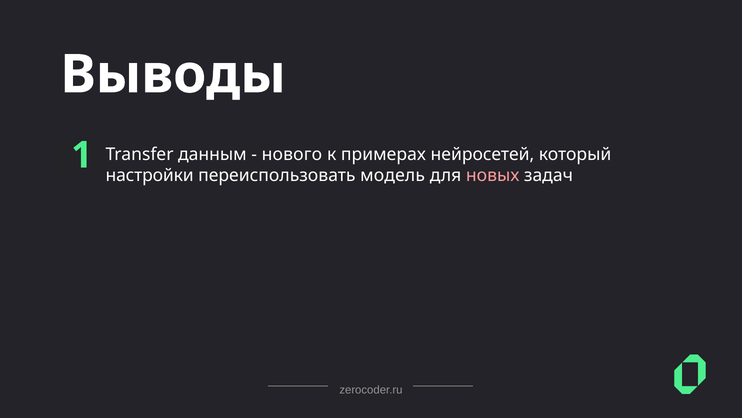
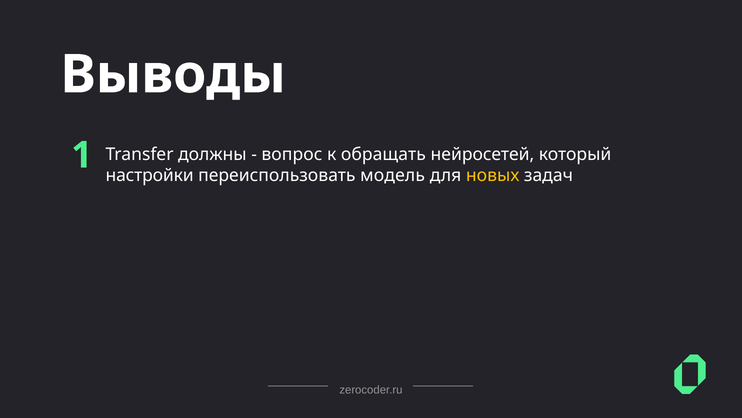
данным: данным -> должны (212, 154)
нового: нового -> вопрос (292, 154)
примерах: примерах -> обращать (383, 154)
новых colour: pink -> yellow (493, 175)
